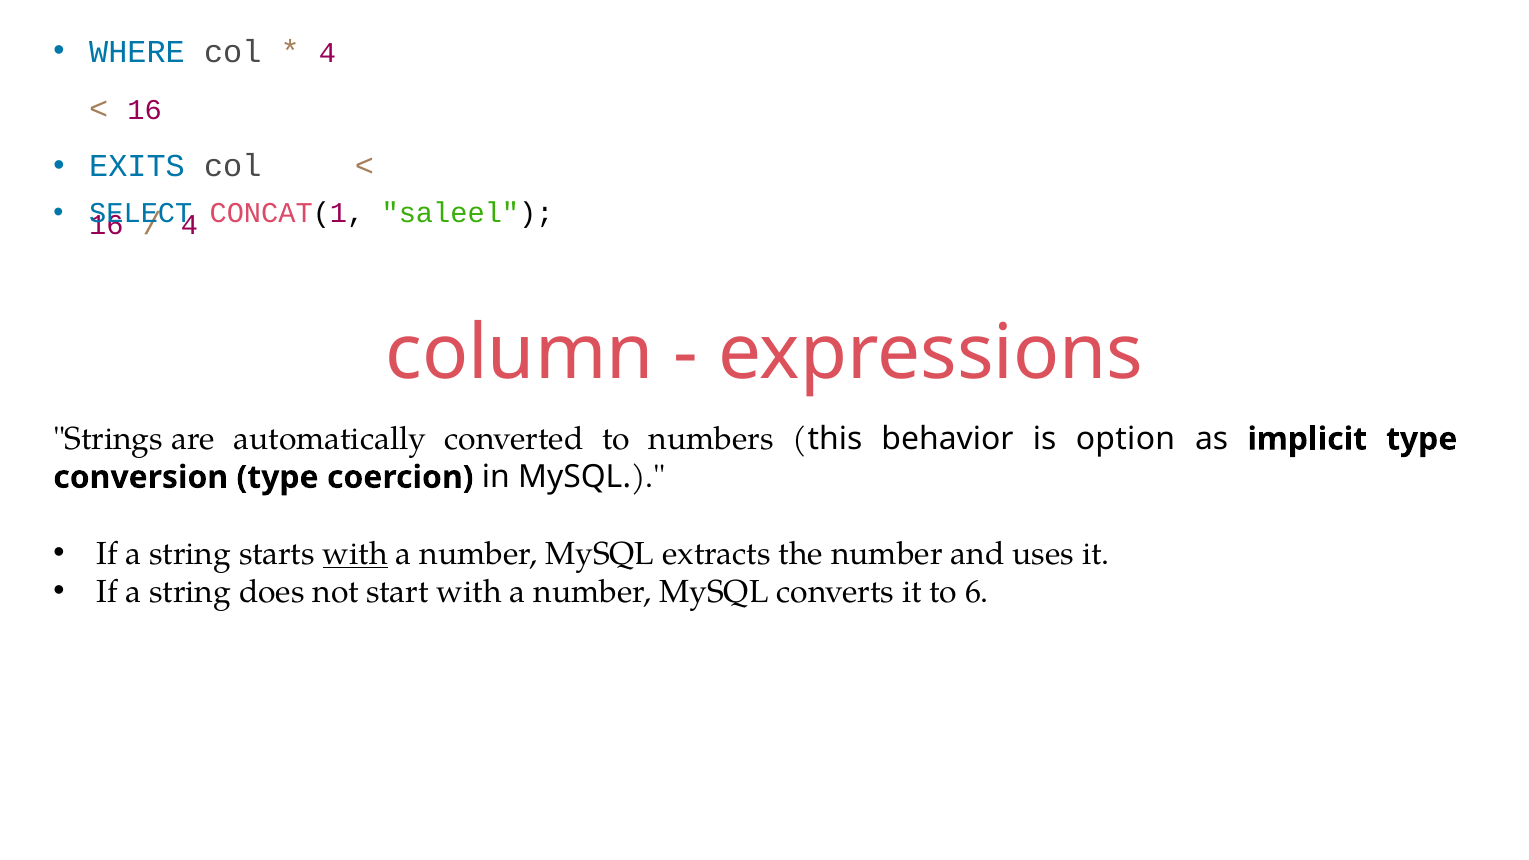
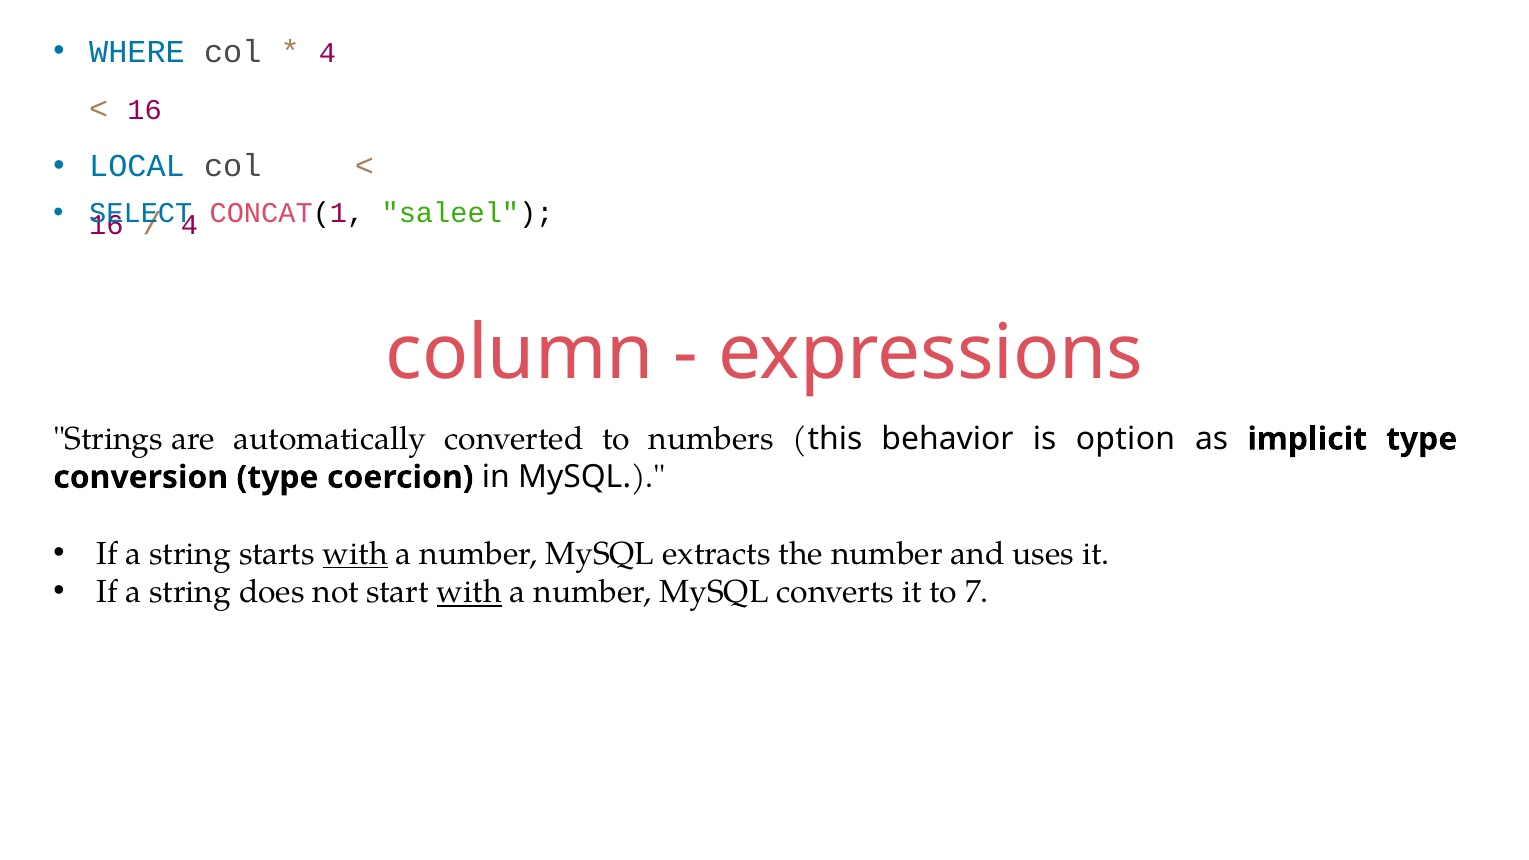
EXITS: EXITS -> LOCAL (137, 166)
with underline: none -> present (469, 592)
6: 6 -> 7 (977, 592)
